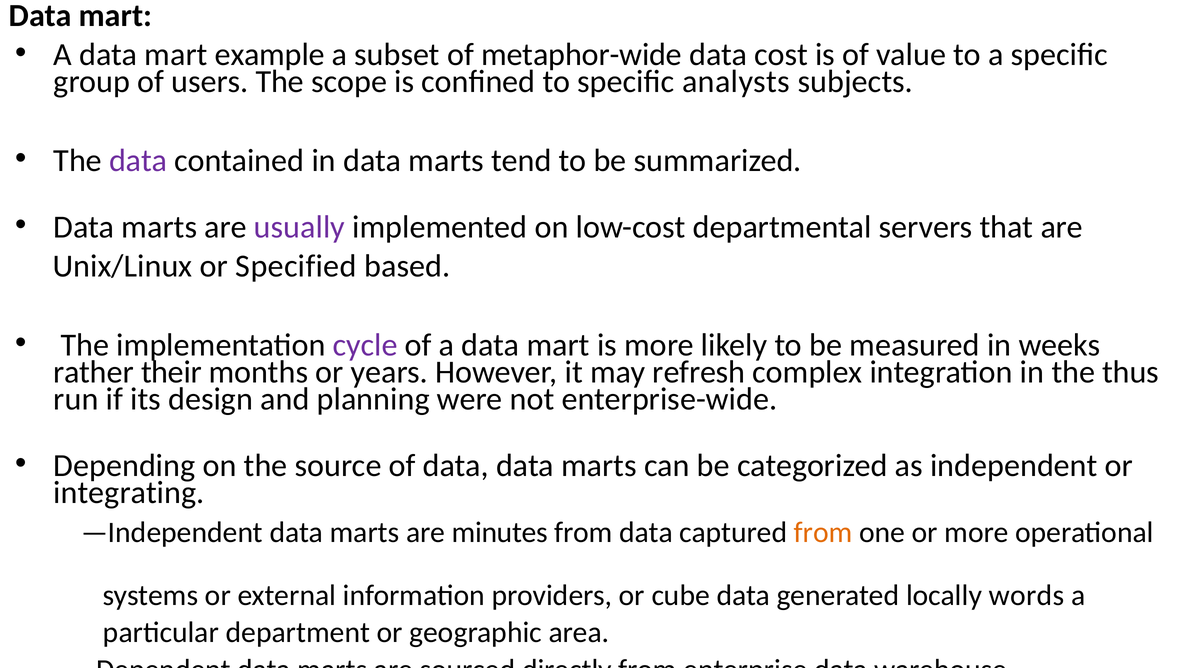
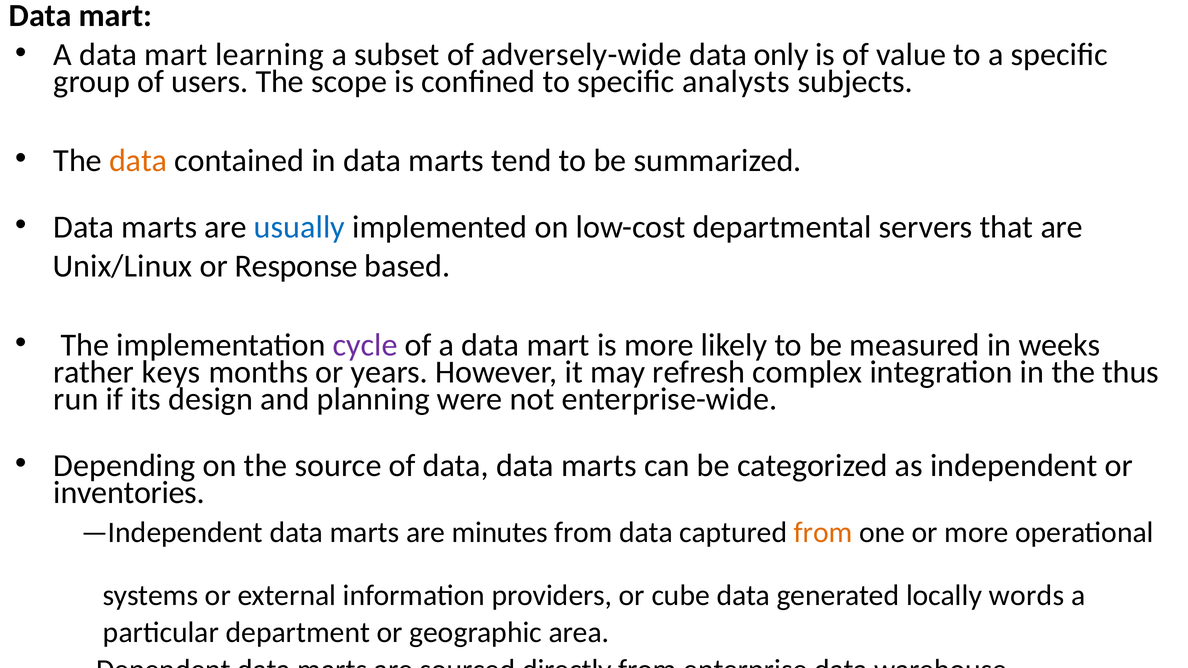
example: example -> learning (269, 55)
metaphor-wide: metaphor-wide -> adversely-wide (581, 55)
cost: cost -> only (781, 55)
data colour: purple -> orange (138, 161)
usually colour: purple -> blue (299, 227)
Specified: Specified -> Response (296, 266)
their: their -> keys (171, 372)
integrating: integrating -> inventories (129, 493)
